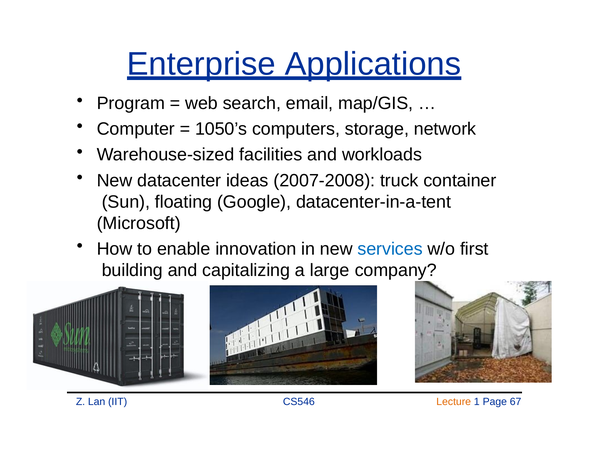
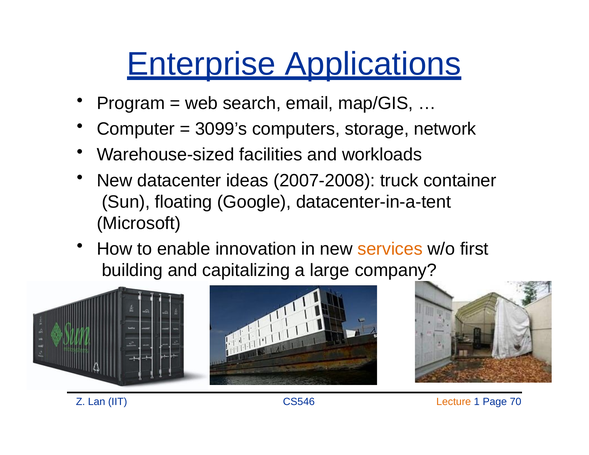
1050’s: 1050’s -> 3099’s (221, 129)
services colour: blue -> orange (390, 249)
67: 67 -> 70 (516, 402)
